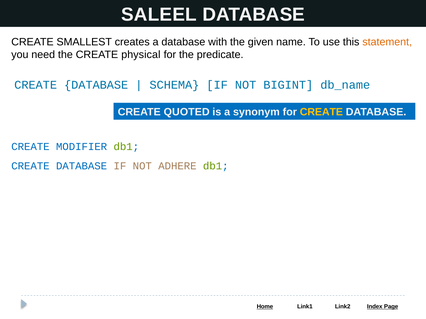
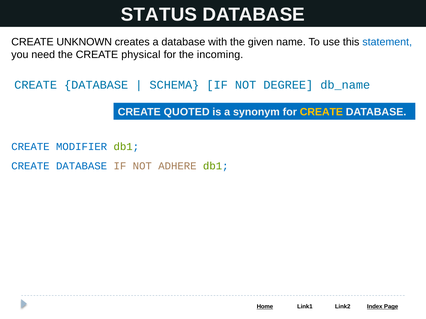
SALEEL: SALEEL -> STATUS (159, 15)
SMALLEST: SMALLEST -> UNKNOWN (84, 42)
statement colour: orange -> blue (387, 42)
predicate: predicate -> incoming (220, 55)
BIGINT: BIGINT -> DEGREE (288, 85)
